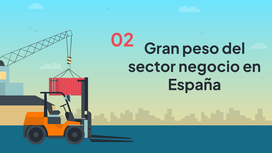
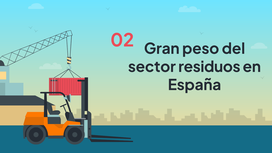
negocio: negocio -> residuos (209, 67)
